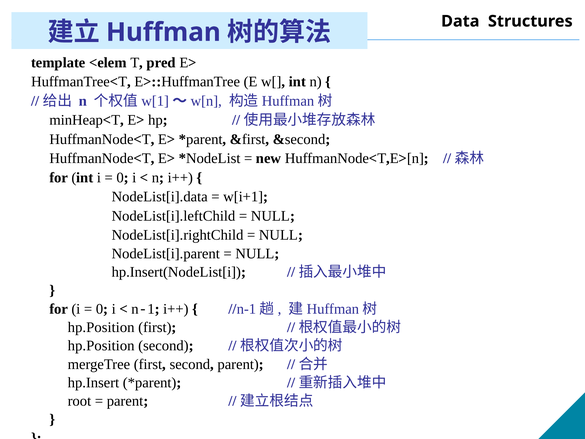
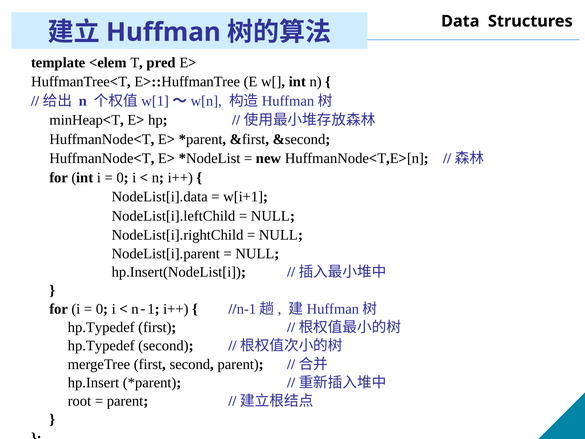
hp.Position: hp.Position -> hp.Typedef (101, 327)
hp.Position: hp.Position -> hp.Typedef (101, 346)
